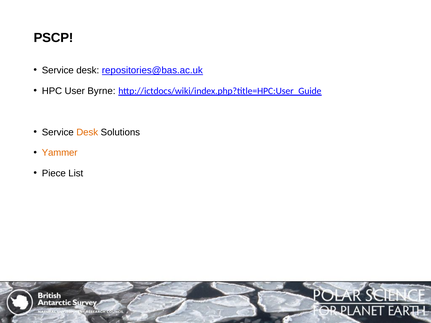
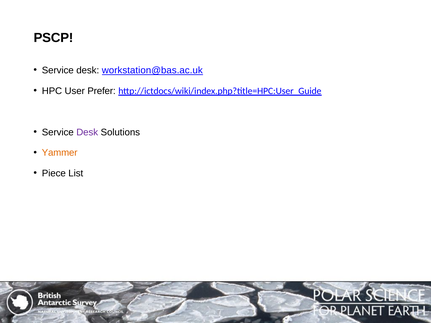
repositories@bas.ac.uk: repositories@bas.ac.uk -> workstation@bas.ac.uk (152, 70)
Byrne: Byrne -> Prefer (102, 91)
Desk colour: orange -> purple (87, 132)
